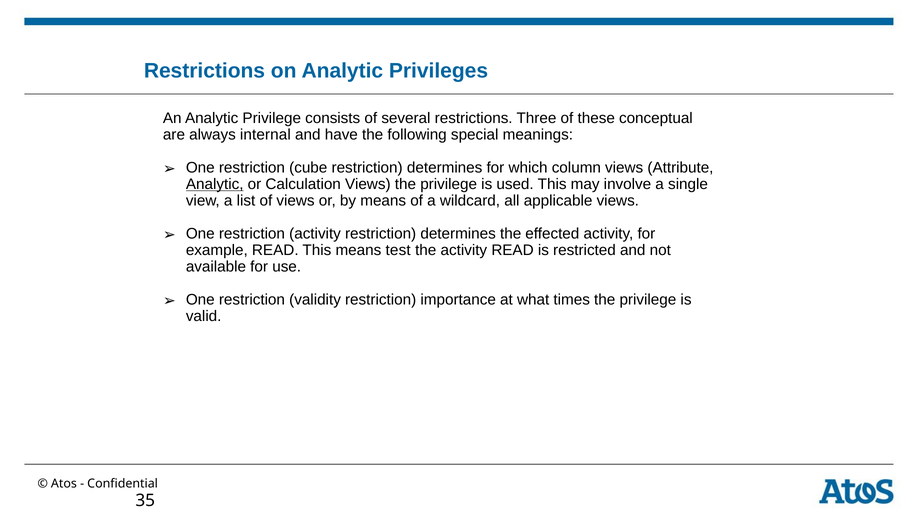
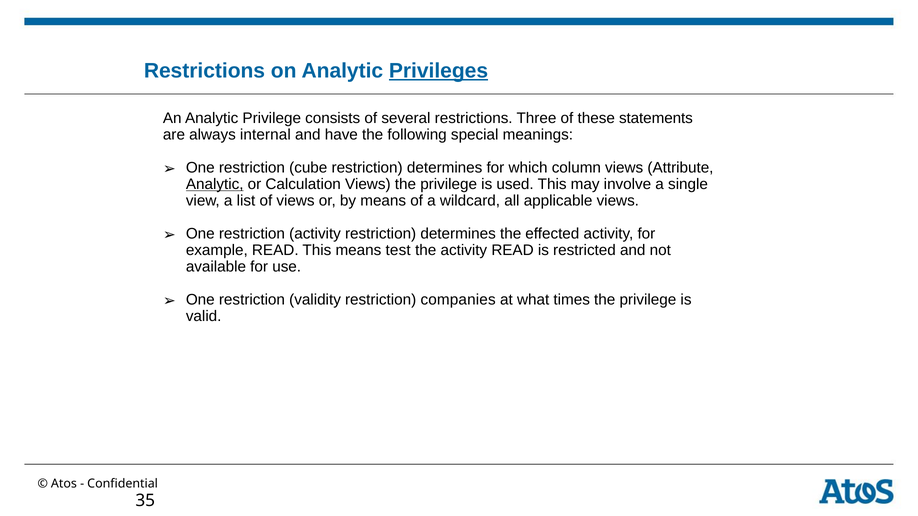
Privileges underline: none -> present (438, 71)
conceptual: conceptual -> statements (656, 118)
importance: importance -> companies (458, 300)
